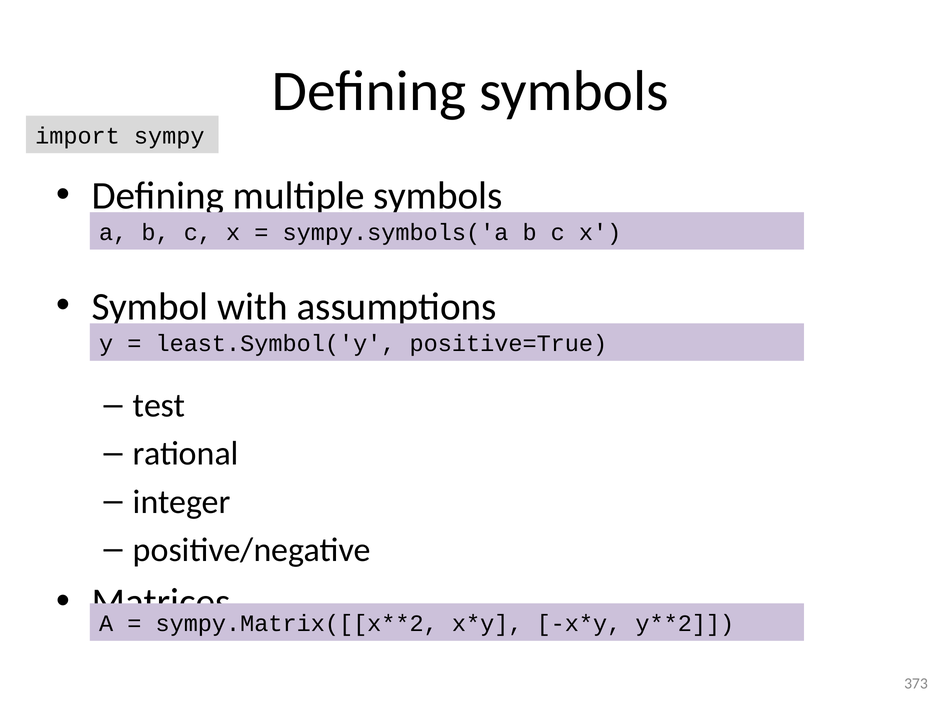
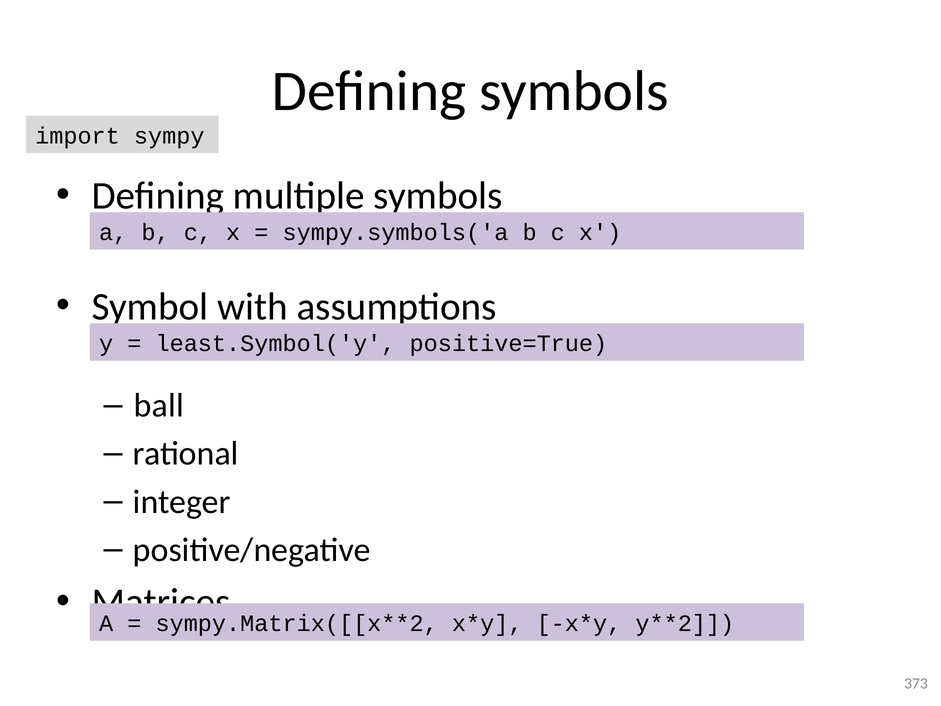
test: test -> ball (159, 405)
